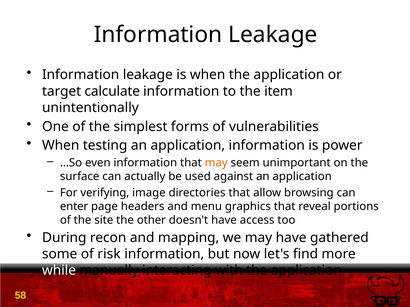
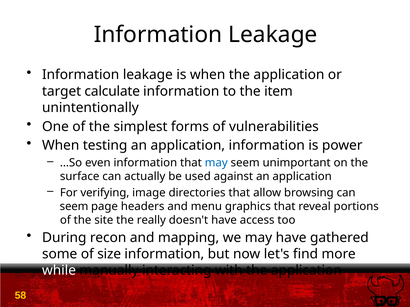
may colour: orange -> blue (216, 163)
enter: enter -> seem (74, 207)
other: other -> really (151, 220)
risk: risk -> size (109, 255)
